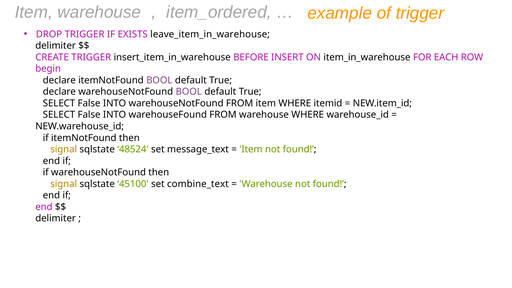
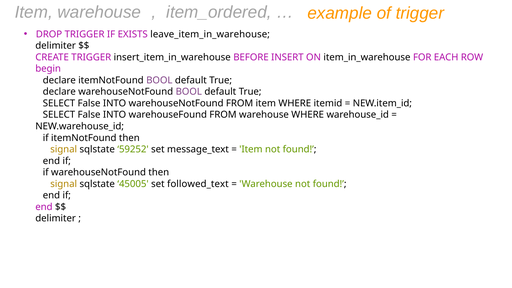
48524: 48524 -> 59252 (133, 149)
45100: 45100 -> 45005 (133, 184)
combine_text: combine_text -> followed_text (198, 184)
